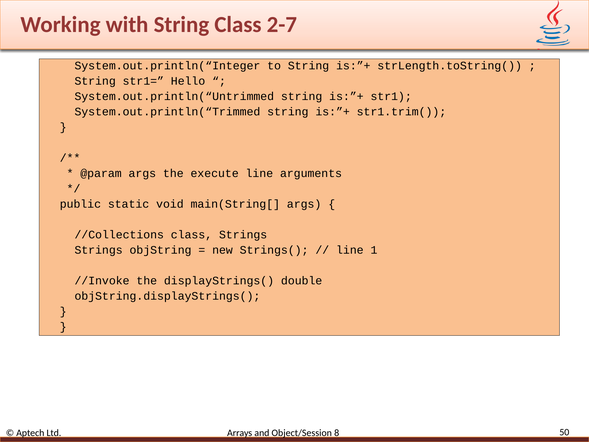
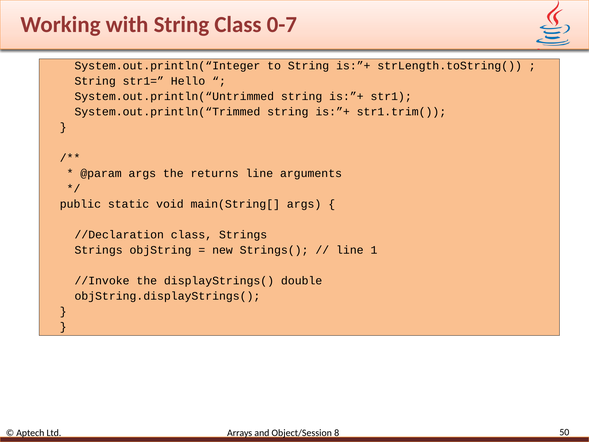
2-7: 2-7 -> 0-7 (282, 25)
execute: execute -> returns (215, 173)
//Collections: //Collections -> //Declaration (119, 235)
